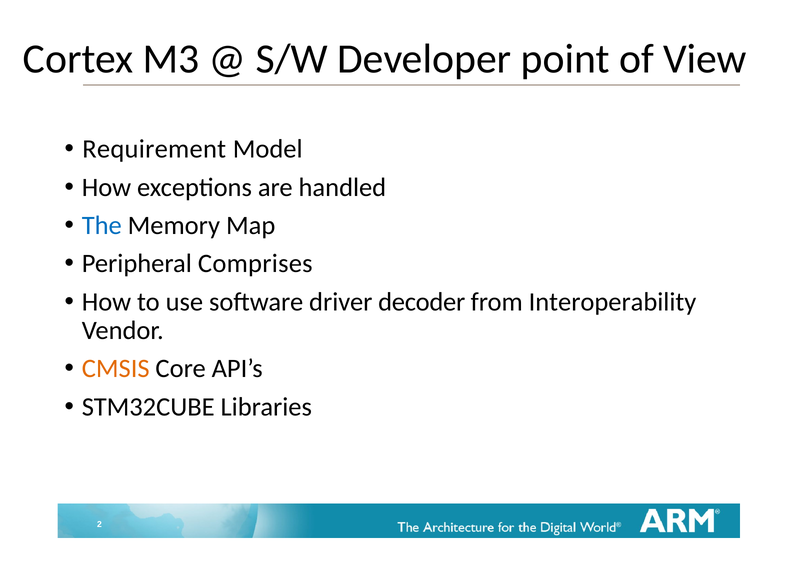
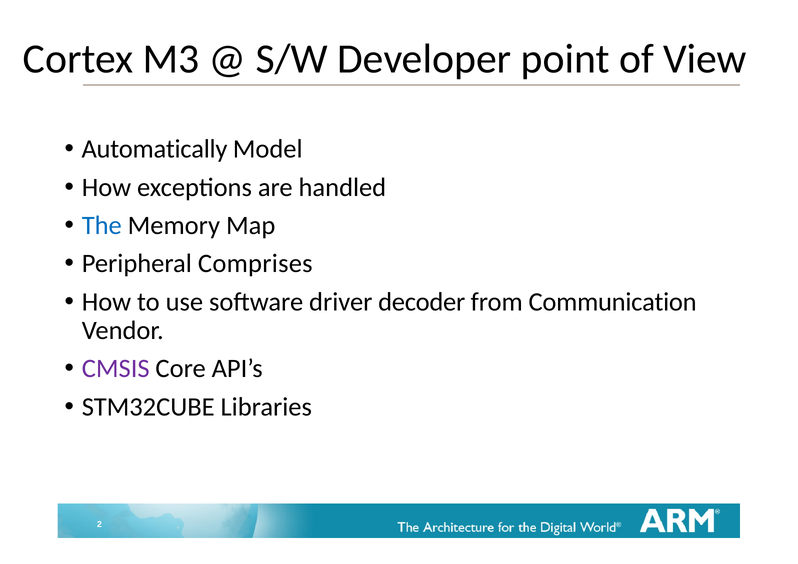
Requirement: Requirement -> Automatically (154, 149)
Interoperability: Interoperability -> Communication (613, 302)
CMSIS colour: orange -> purple (116, 369)
